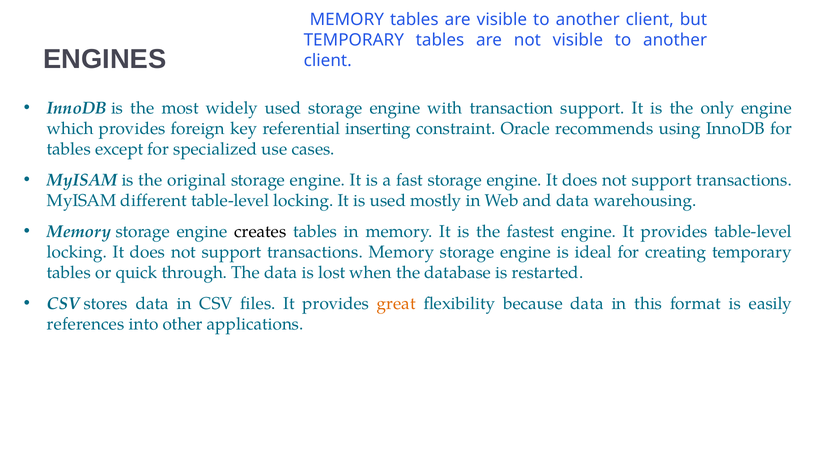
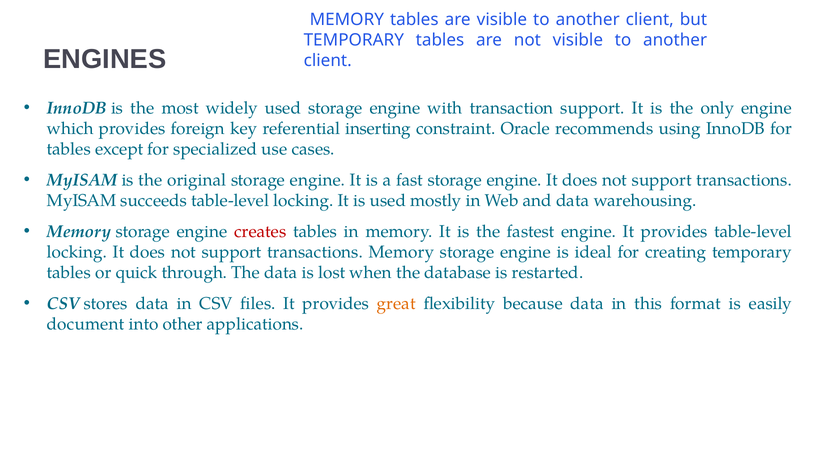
different: different -> succeeds (154, 201)
creates colour: black -> red (260, 231)
references: references -> document (86, 324)
